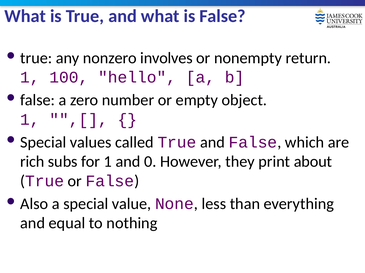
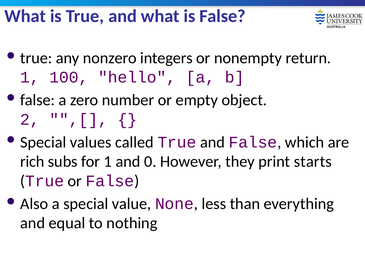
involves: involves -> integers (166, 58)
1: 1 -> 2 (30, 120)
about: about -> starts (313, 162)
